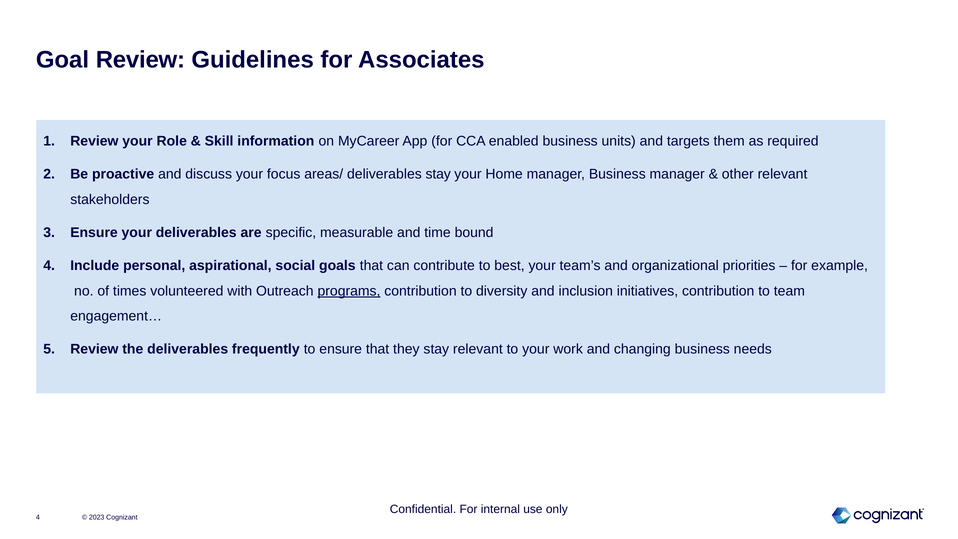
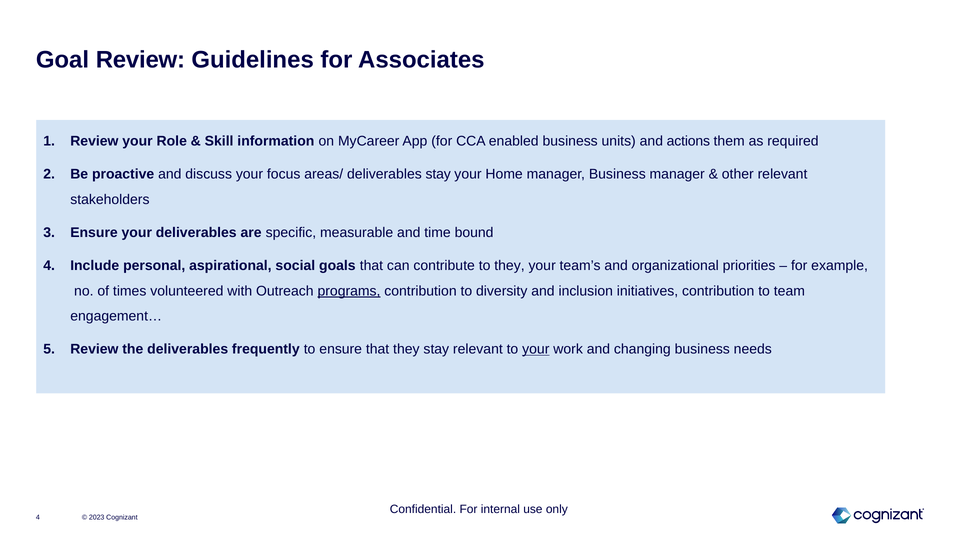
targets: targets -> actions (688, 141)
to best: best -> they (509, 266)
your underline: none -> present (536, 349)
